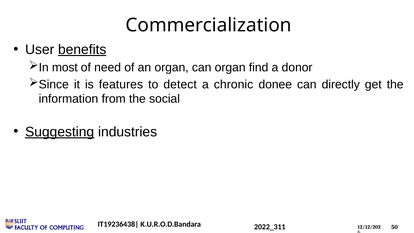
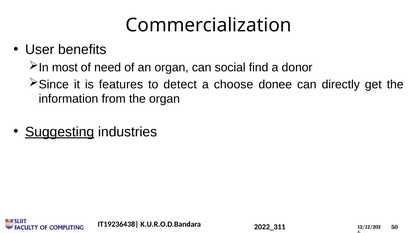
benefits underline: present -> none (82, 50)
can organ: organ -> social (230, 67)
chronic: chronic -> choose (234, 84)
the social: social -> organ (165, 99)
